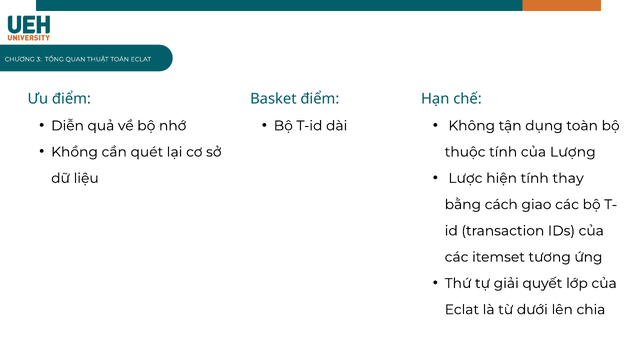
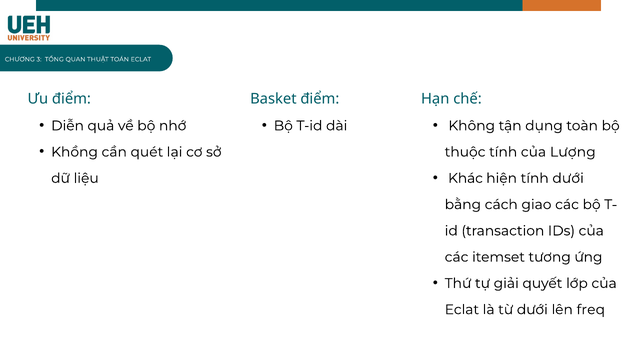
Lược: Lược -> Khác (465, 178)
tính thay: thay -> dưới (568, 178)
chia: chia -> freq (591, 309)
